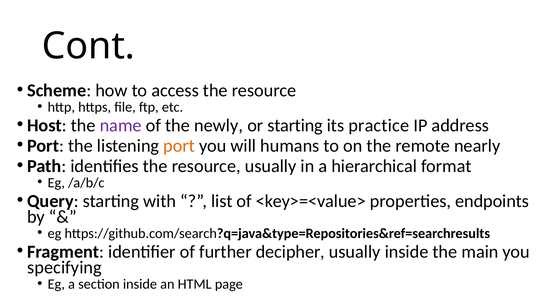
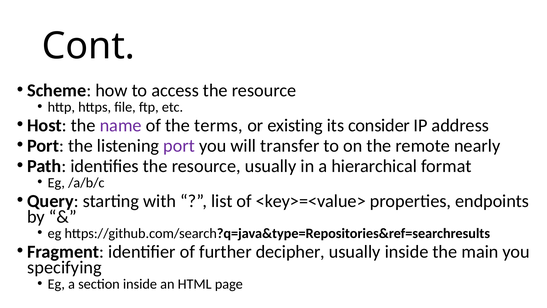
newly: newly -> terms (219, 125)
or starting: starting -> existing (295, 125)
practice: practice -> consider (379, 125)
port colour: orange -> purple (179, 146)
humans: humans -> transfer (290, 146)
